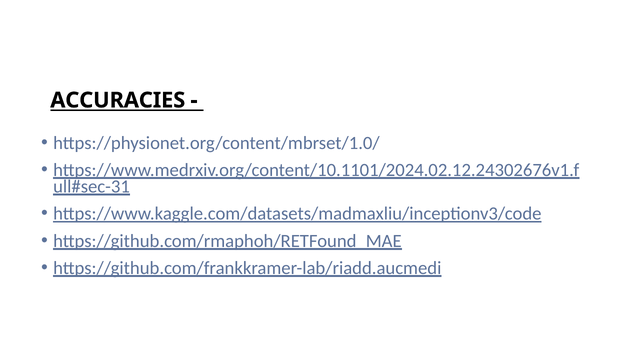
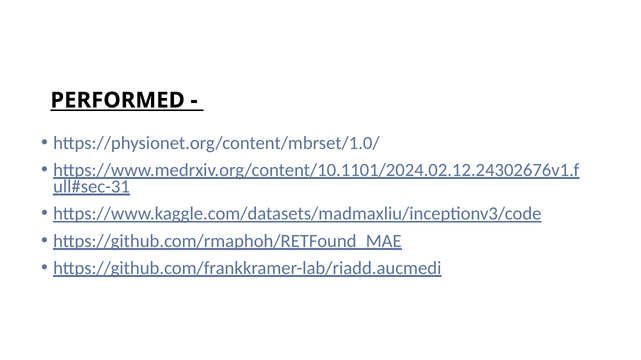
ACCURACIES: ACCURACIES -> PERFORMED (118, 100)
